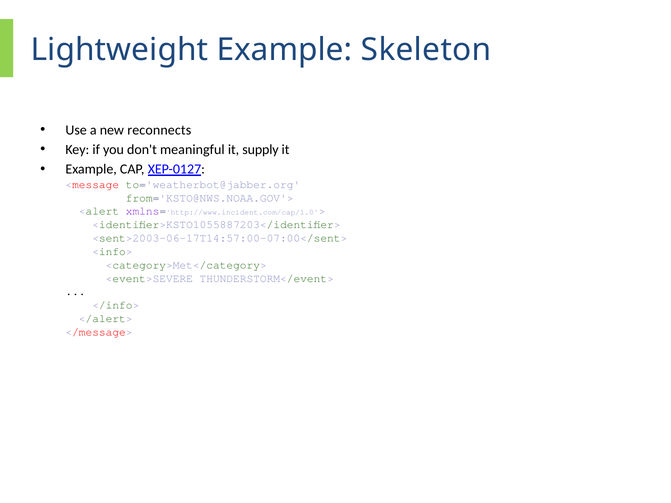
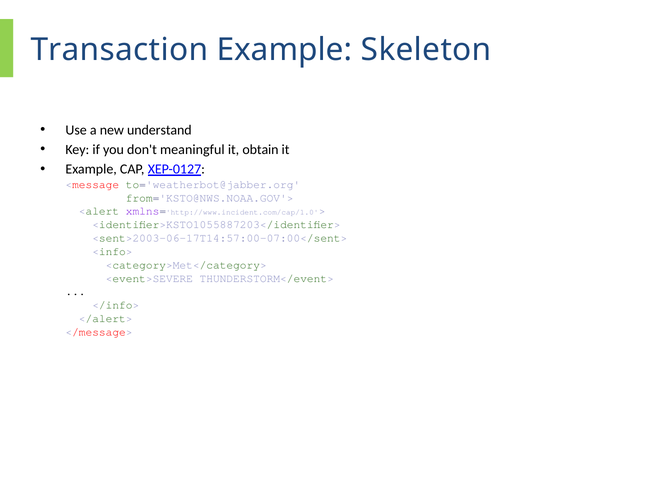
Lightweight: Lightweight -> Transaction (119, 50)
reconnects: reconnects -> understand (159, 130)
supply: supply -> obtain (260, 150)
